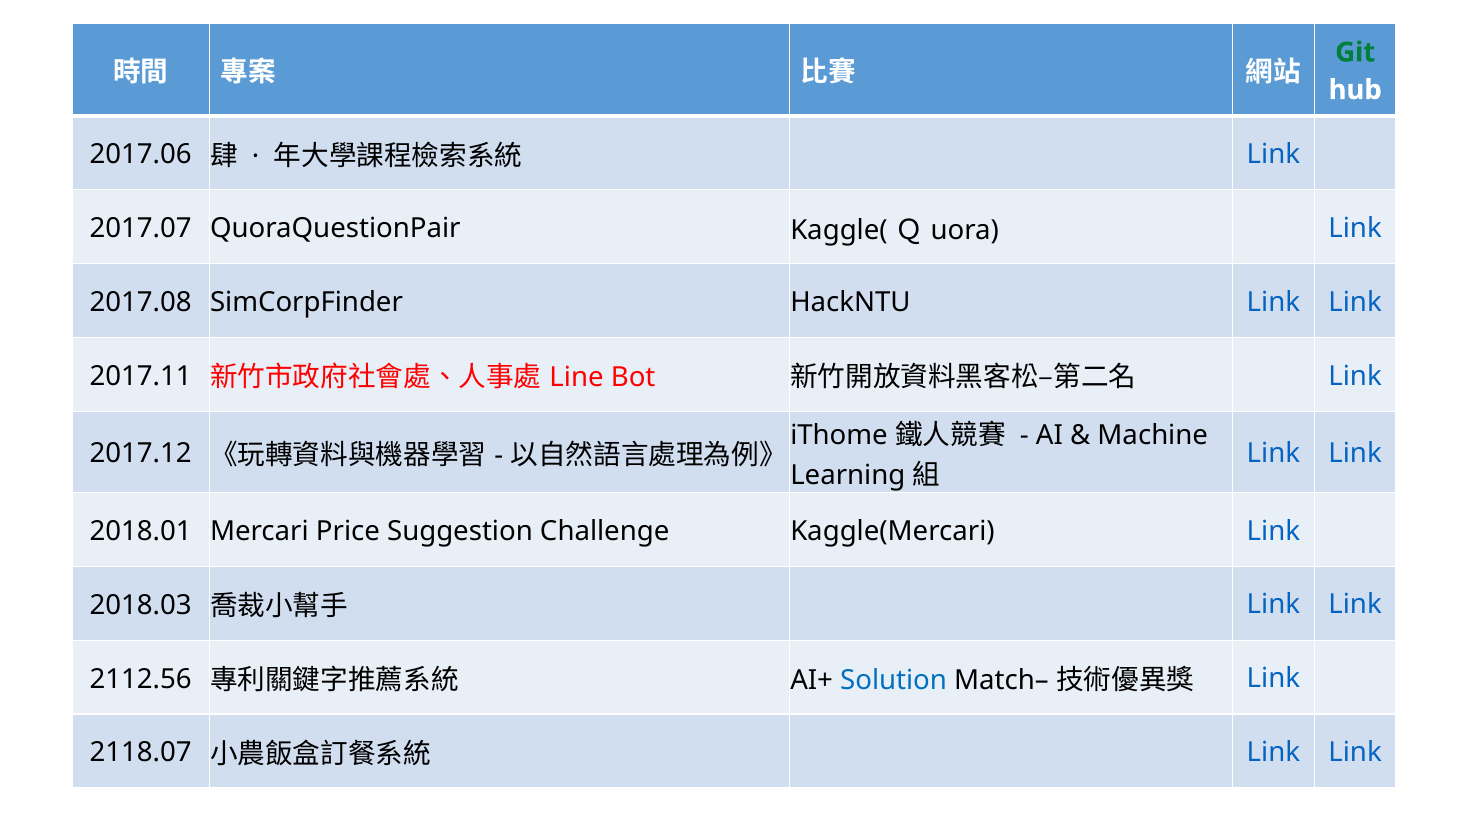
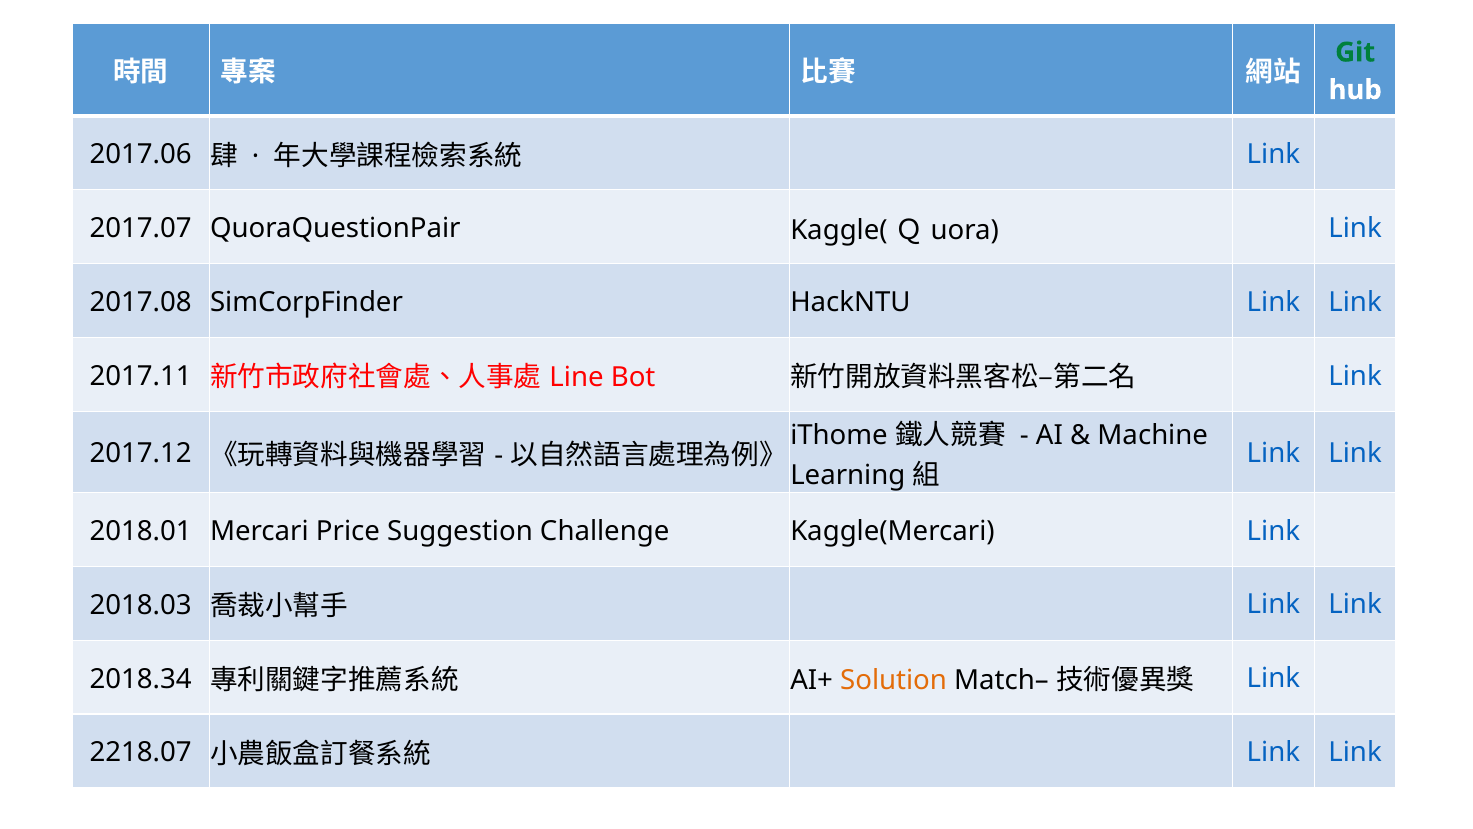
2112.56: 2112.56 -> 2018.34 (141, 679)
Solution colour: blue -> orange (894, 680)
2118.07: 2118.07 -> 2218.07 (141, 752)
